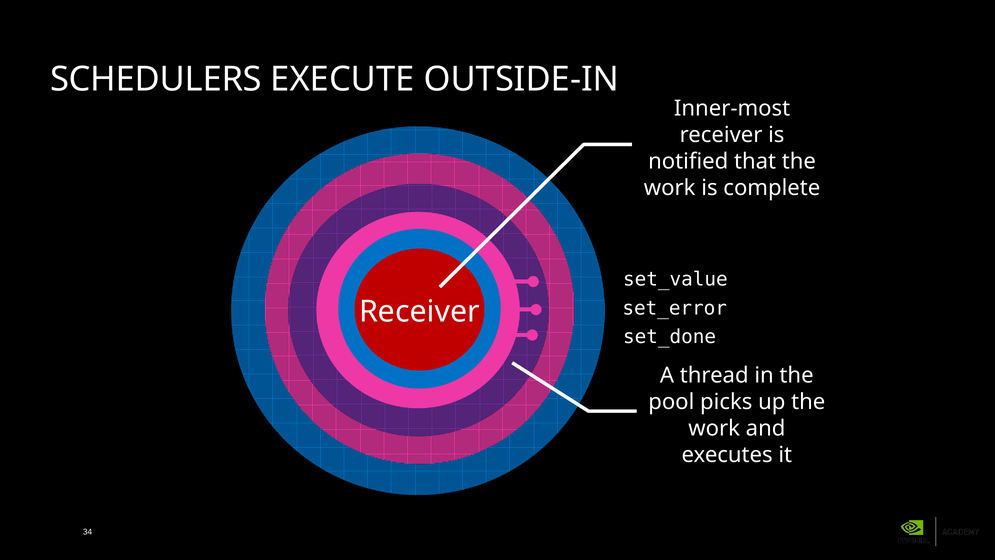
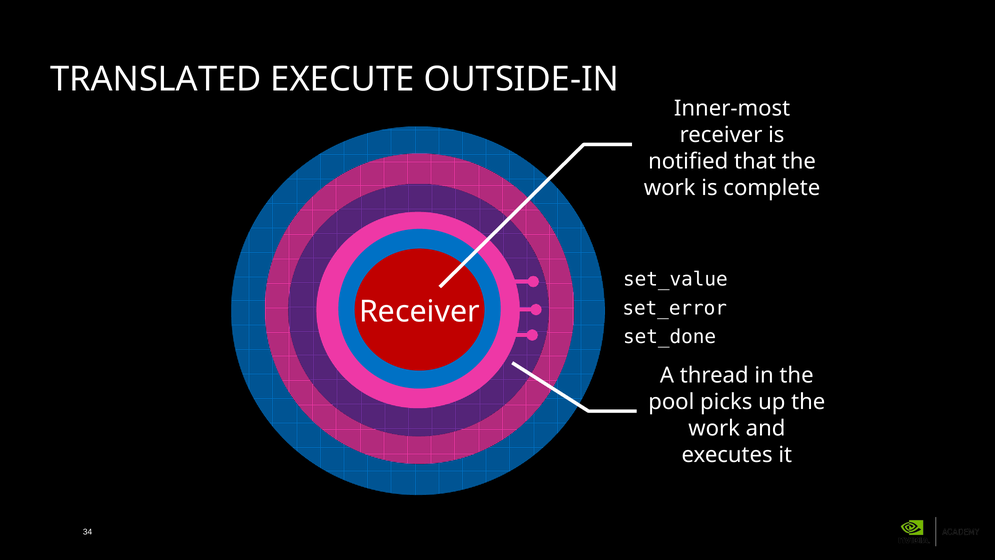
SCHEDULERS: SCHEDULERS -> TRANSLATED (156, 79)
